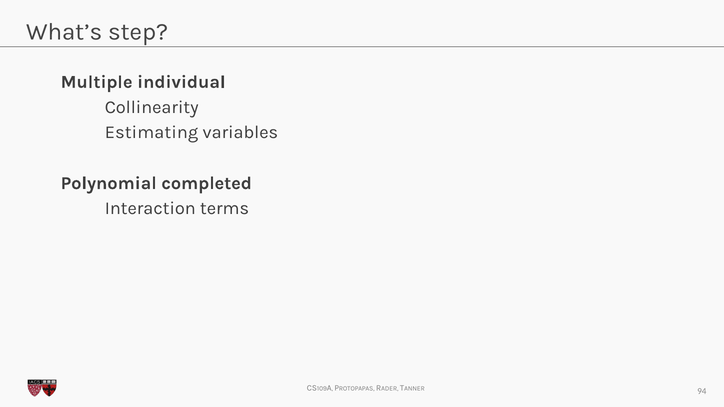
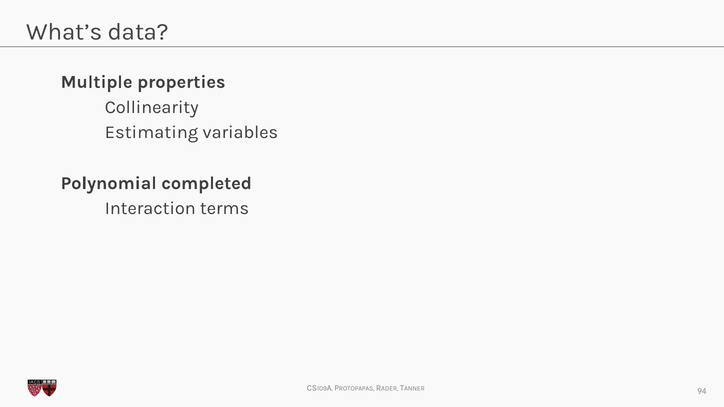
step: step -> data (138, 32)
individual: individual -> properties (181, 82)
